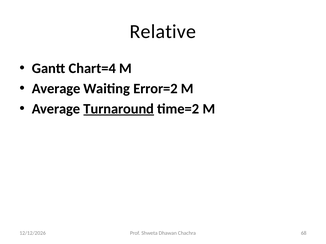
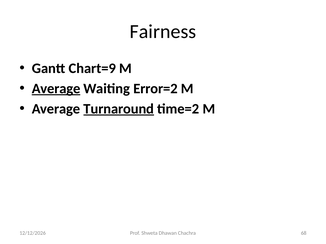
Relative: Relative -> Fairness (163, 32)
Chart=4: Chart=4 -> Chart=9 (92, 68)
Average underline: none -> present (56, 89)
